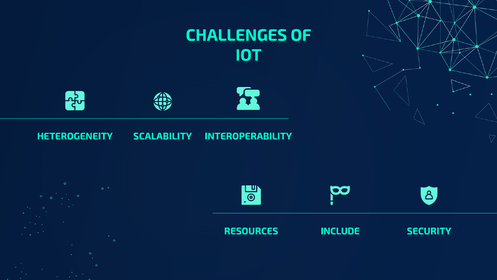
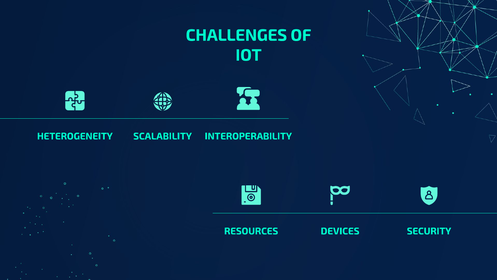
INCLUDE: INCLUDE -> DEVICES (340, 231)
